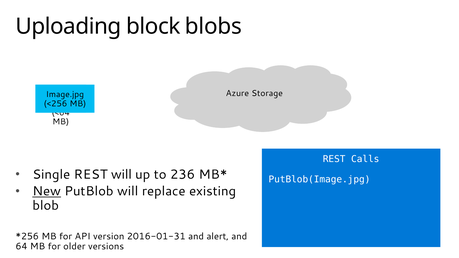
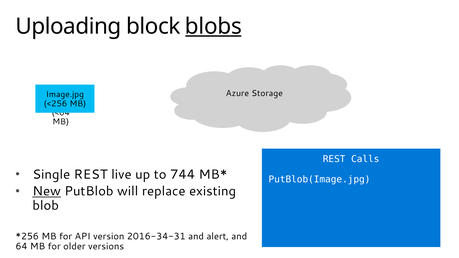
blobs underline: none -> present (213, 26)
REST will: will -> live (121, 175)
236: 236 -> 744 (183, 175)
2016-01-31: 2016-01-31 -> 2016-34-31 (156, 236)
